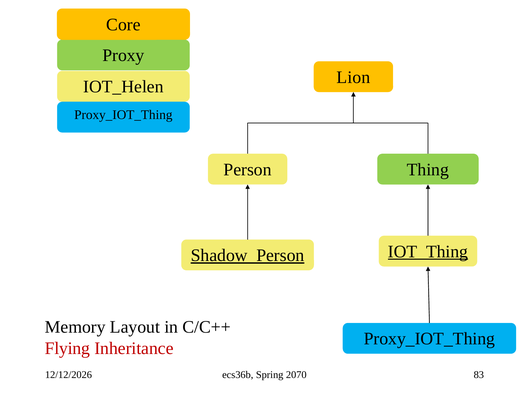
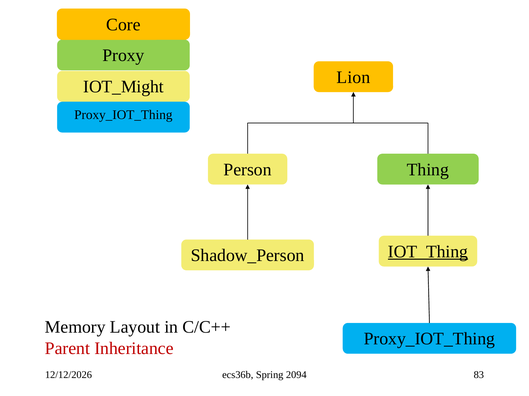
IOT_Helen: IOT_Helen -> IOT_Might (123, 87)
Shadow_Person underline: present -> none (248, 256)
Flying: Flying -> Parent (67, 349)
2070: 2070 -> 2094 (296, 375)
